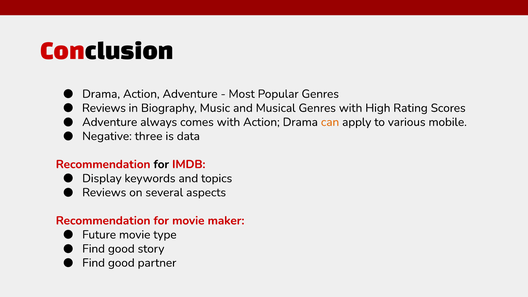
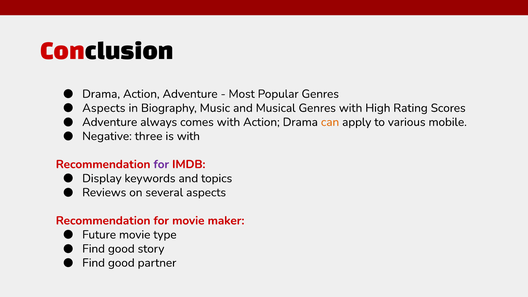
Reviews: Reviews -> Aspects (104, 108)
is data: data -> with (188, 136)
for colour: black -> purple (161, 164)
